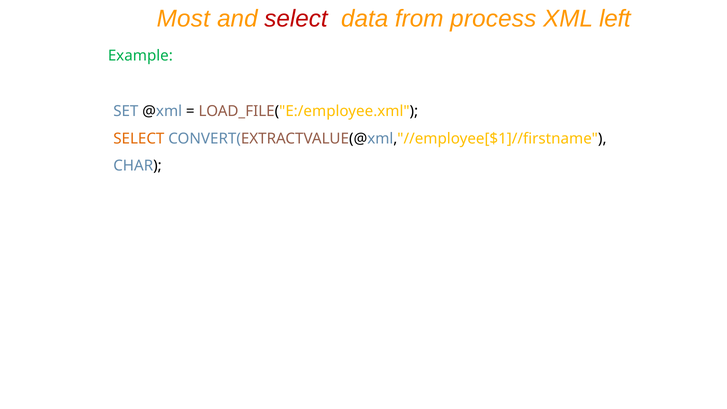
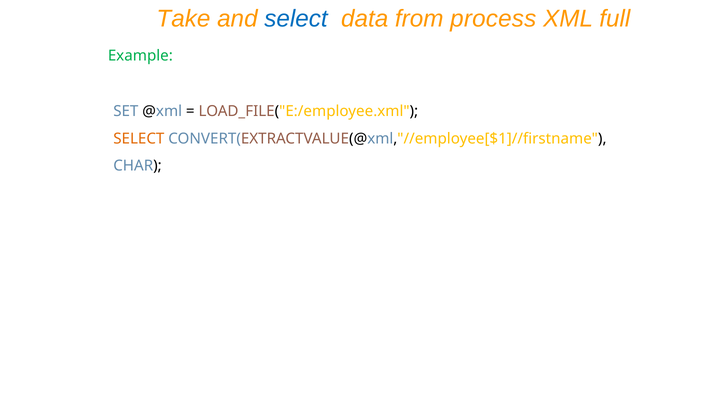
Most: Most -> Take (183, 19)
select colour: red -> blue (296, 19)
left: left -> full (615, 19)
